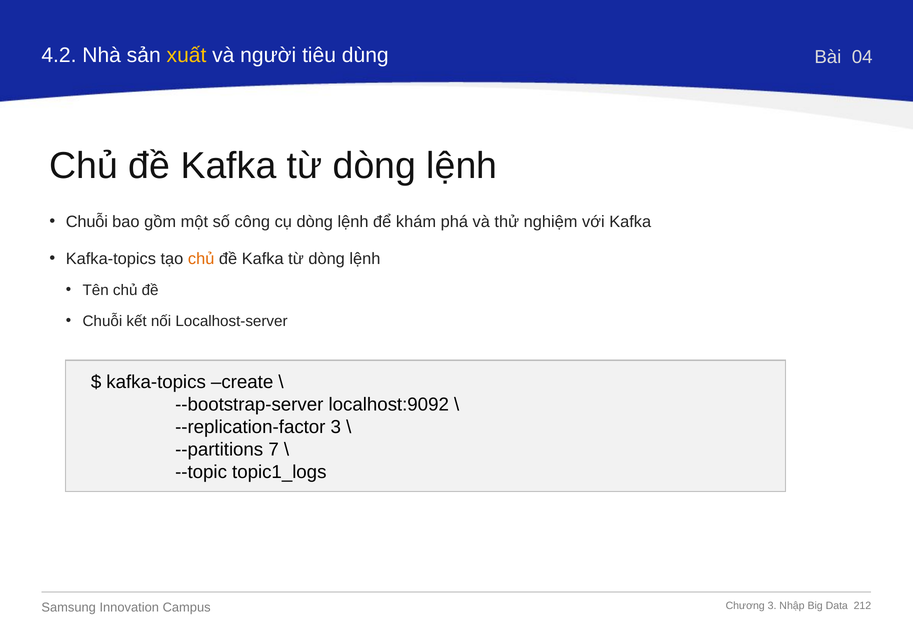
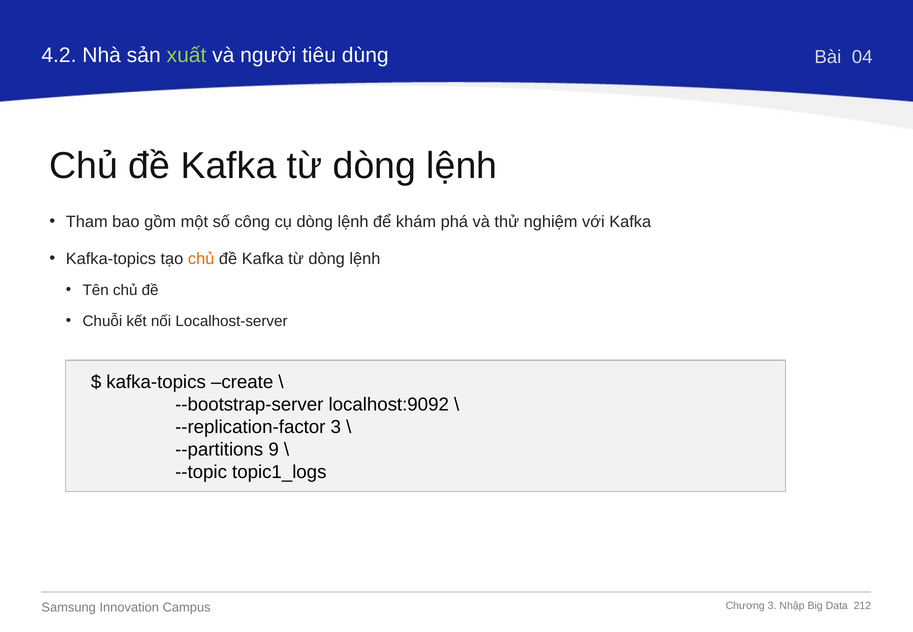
xuất colour: yellow -> light green (186, 55)
Chuỗi: Chuỗi -> Tham (87, 222)
7: 7 -> 9 (274, 450)
